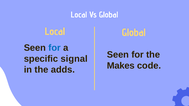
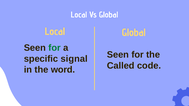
for colour: blue -> green (55, 48)
Makes: Makes -> Called (121, 66)
adds: adds -> word (63, 70)
